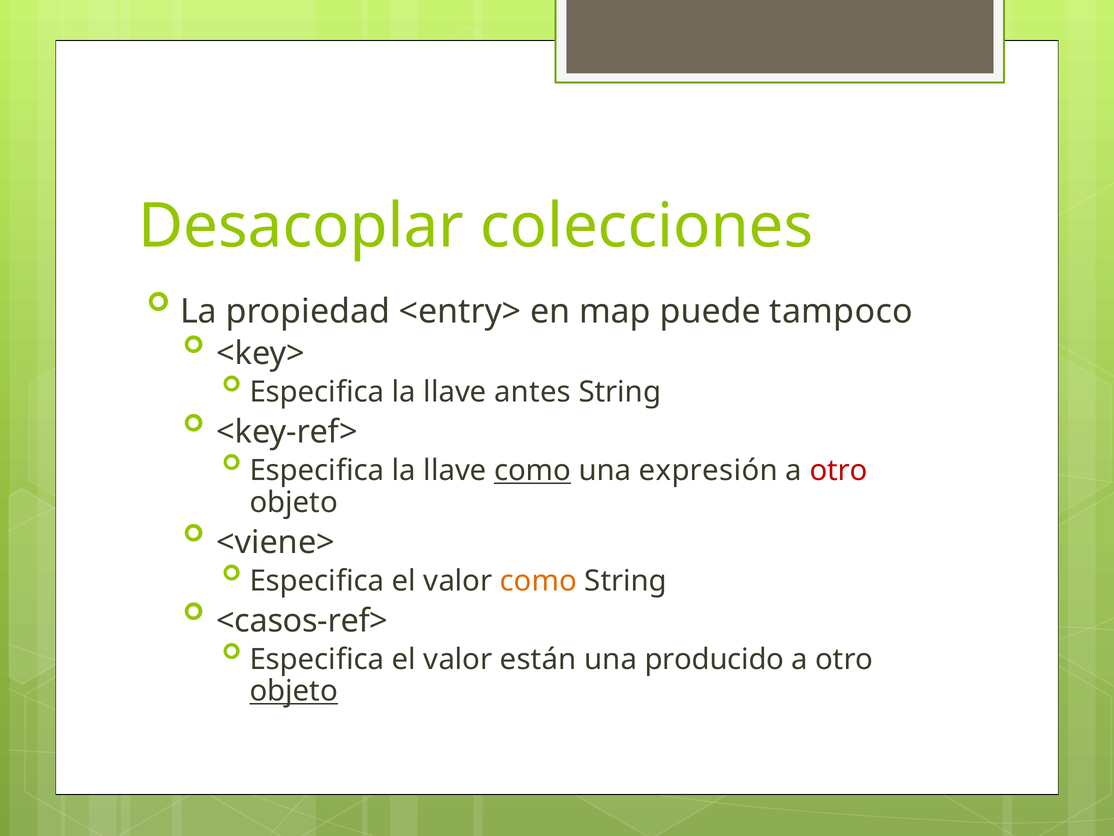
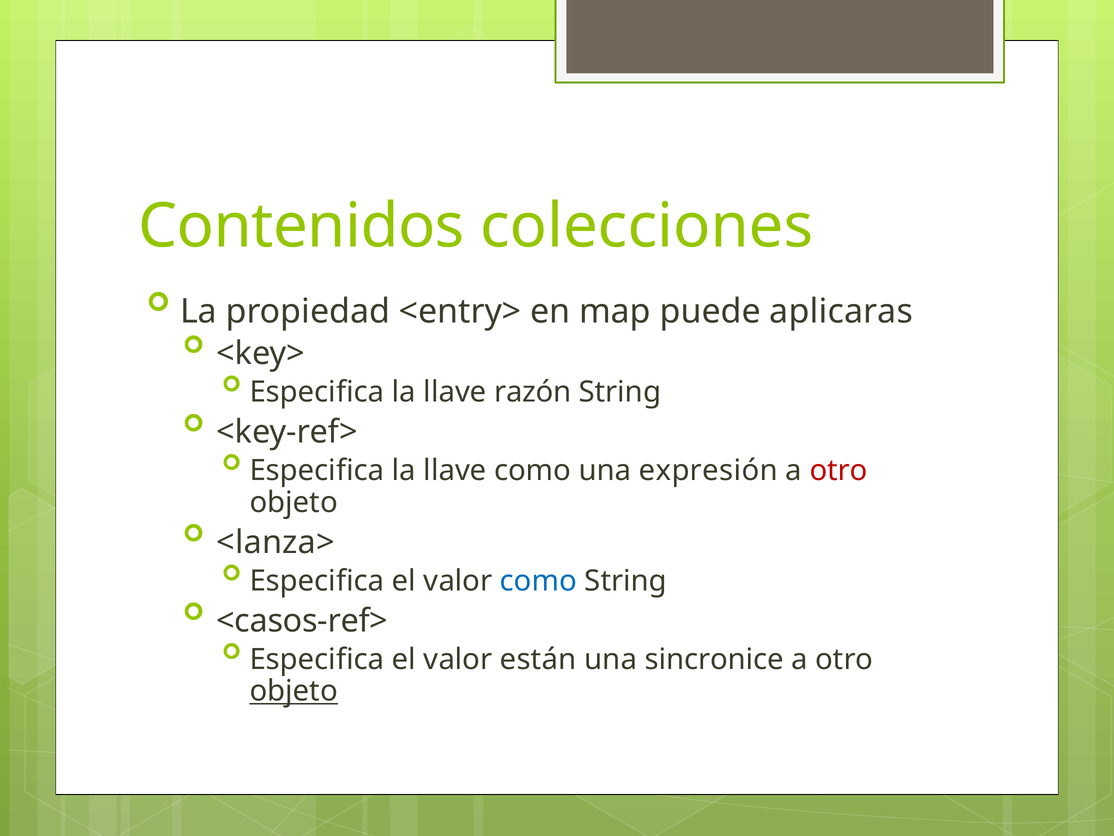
Desacoplar: Desacoplar -> Contenidos (301, 226)
tampoco: tampoco -> aplicaras (841, 311)
antes: antes -> razón (533, 392)
como underline: present -> none (533, 470)
<viene>: <viene> -> <lanza> (275, 542)
como colour: orange -> blue (538, 581)
producido: producido -> sincronice (714, 659)
